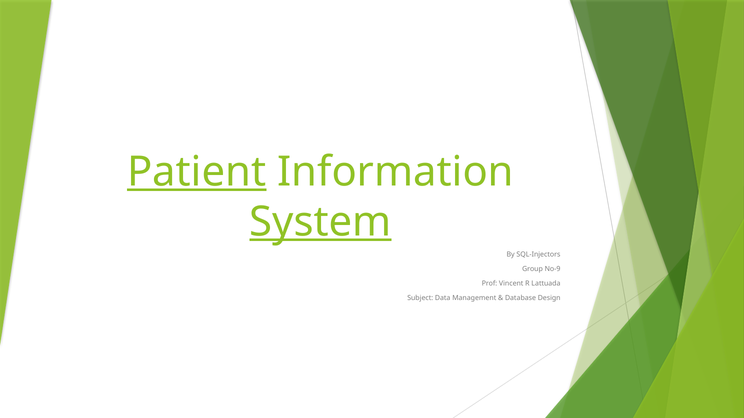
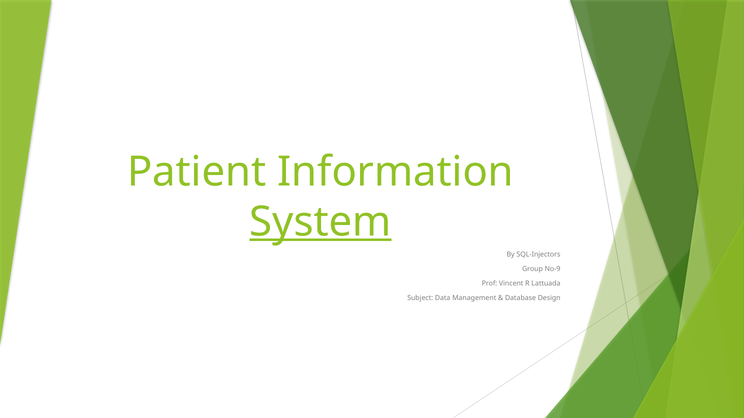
Patient underline: present -> none (197, 172)
